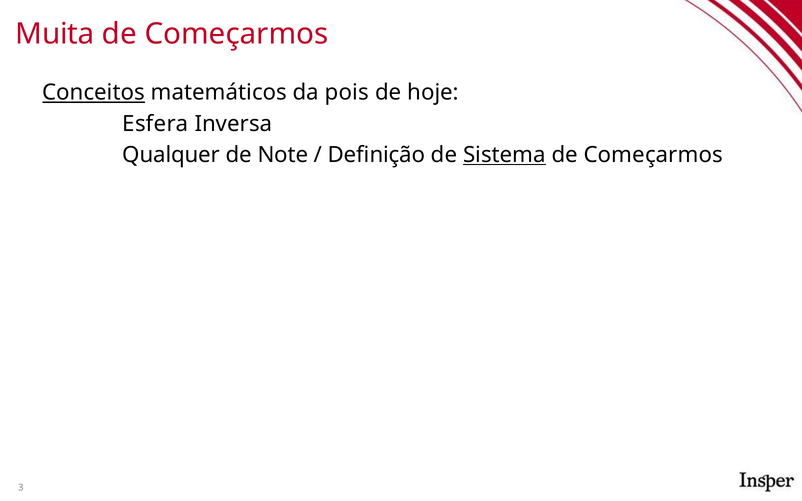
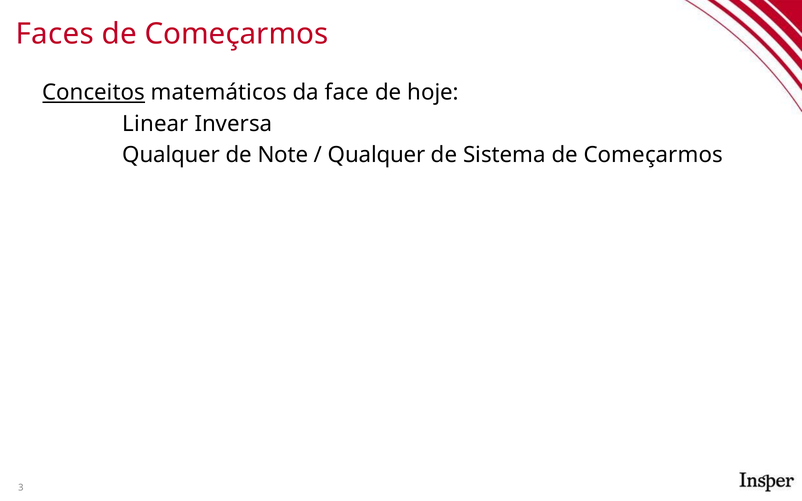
Muita: Muita -> Faces (55, 34)
pois: pois -> face (347, 93)
Esfera: Esfera -> Linear (156, 124)
Definição: Definição -> Qualquer (377, 155)
Sistema underline: present -> none (504, 155)
